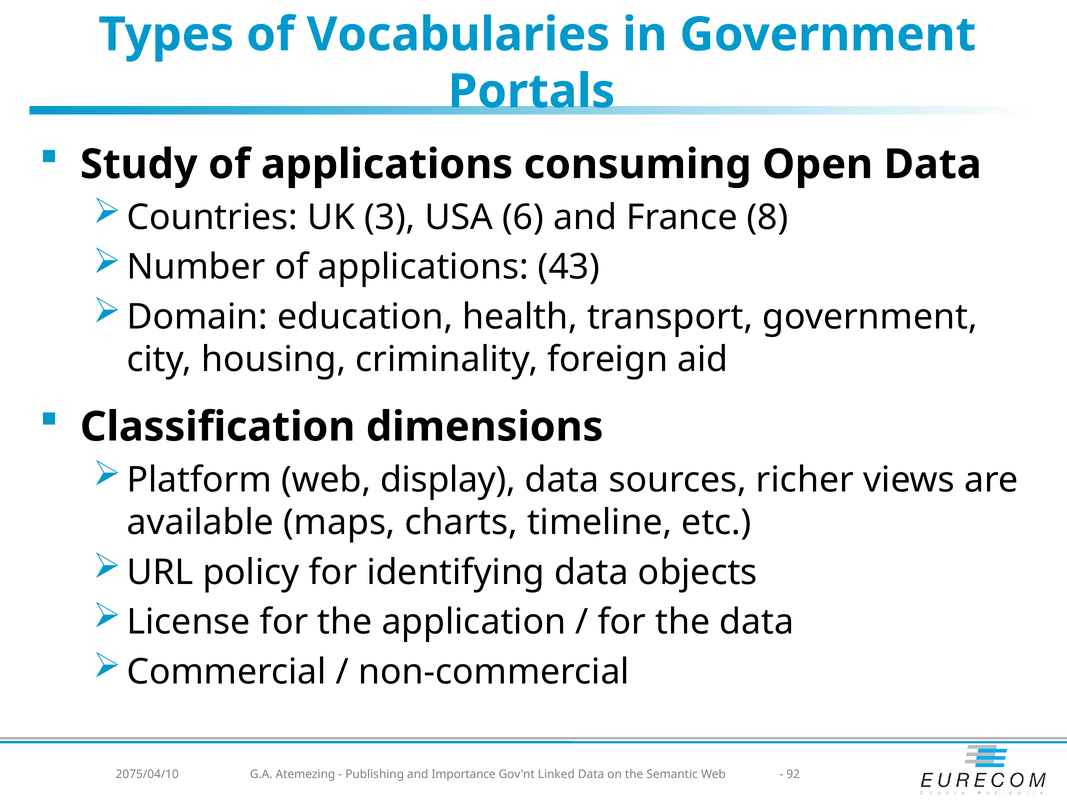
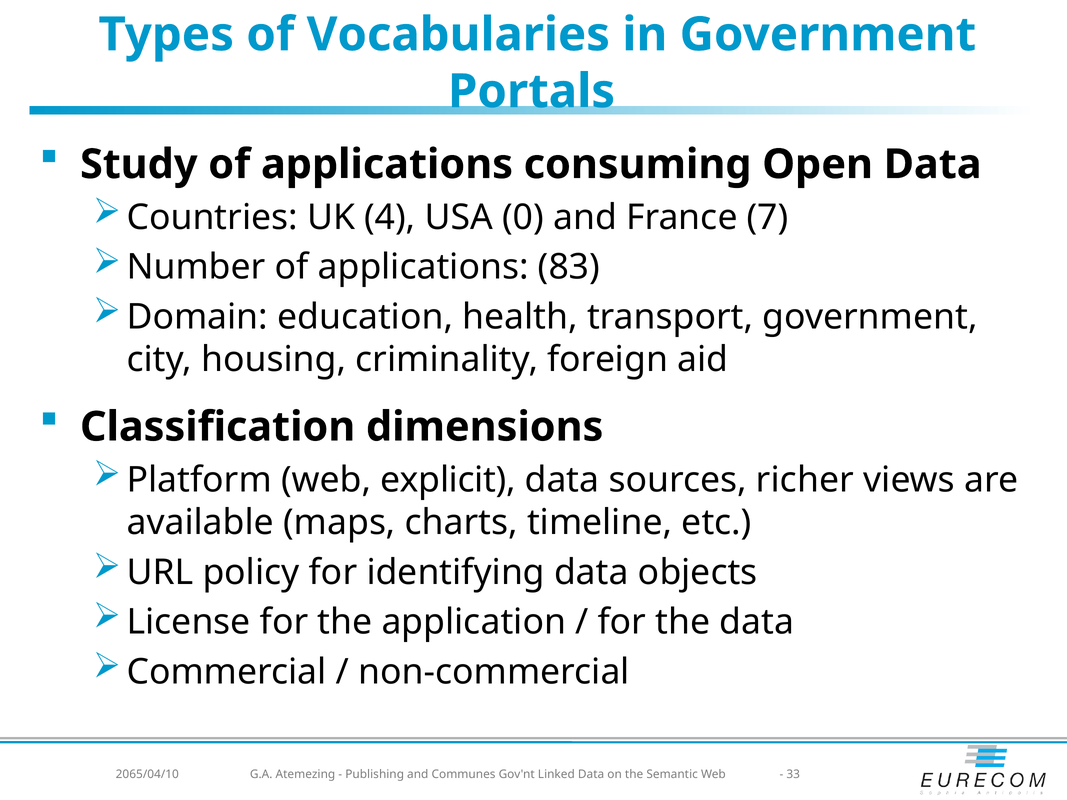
3: 3 -> 4 (390, 217)
6: 6 -> 0 (523, 217)
8: 8 -> 7 (768, 217)
43: 43 -> 83 (569, 267)
display: display -> explicit (448, 480)
2075/04/10: 2075/04/10 -> 2065/04/10 (147, 775)
Importance: Importance -> Communes (464, 775)
92: 92 -> 33 (793, 775)
